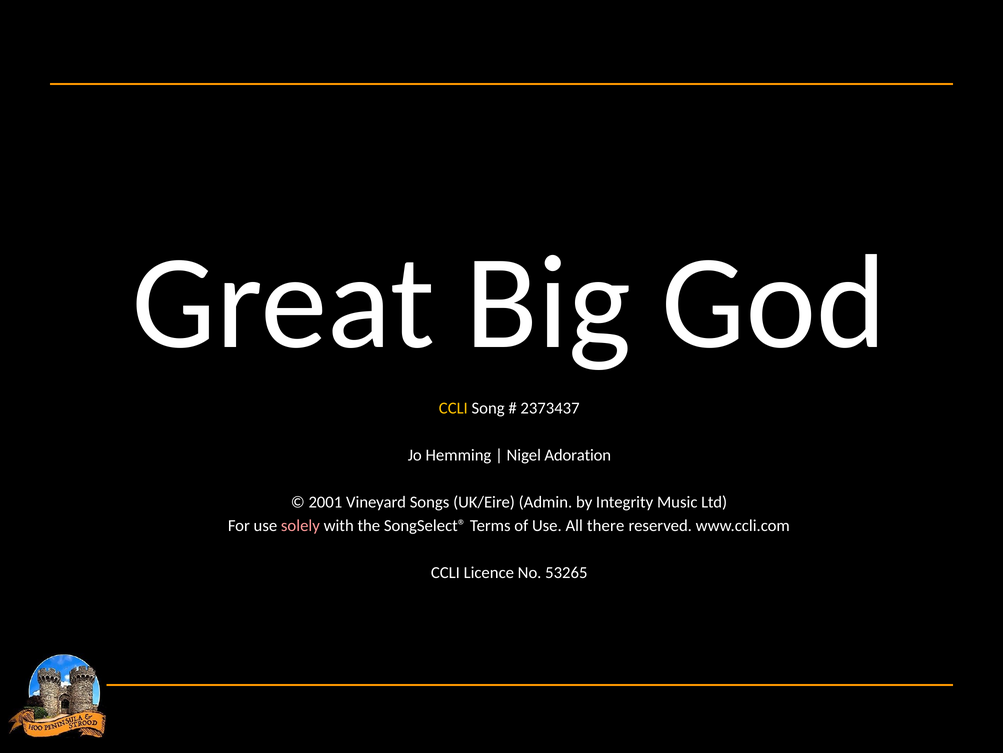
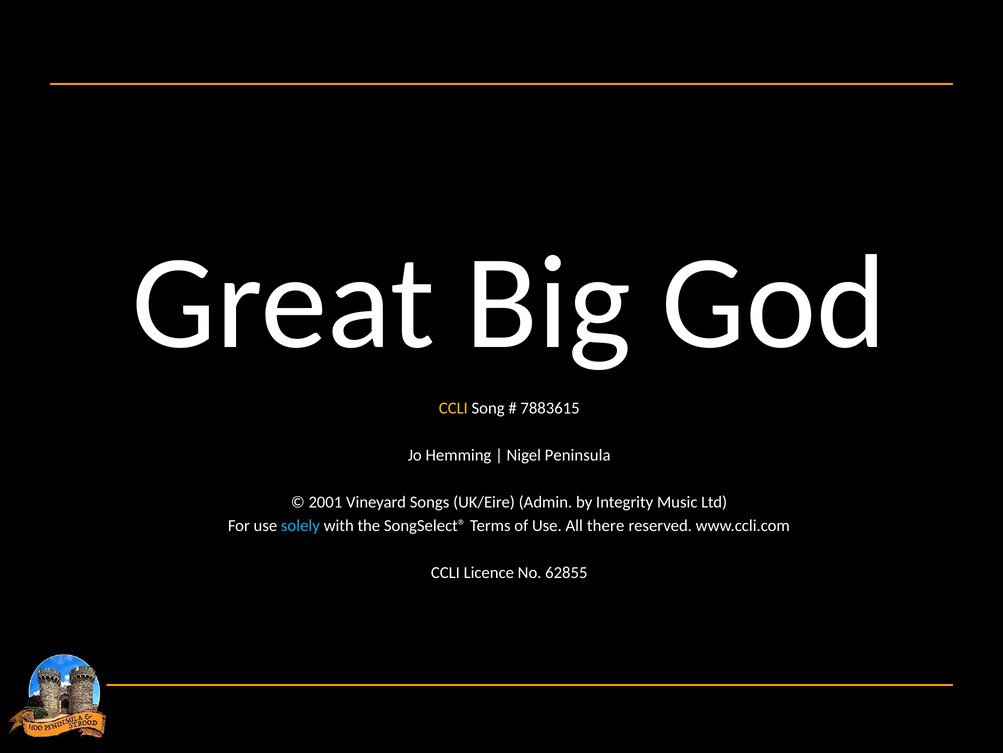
2373437: 2373437 -> 7883615 (550, 408)
Adoration: Adoration -> Peninsula (578, 455)
solely colour: pink -> light blue (300, 525)
53265: 53265 -> 62855 (566, 572)
